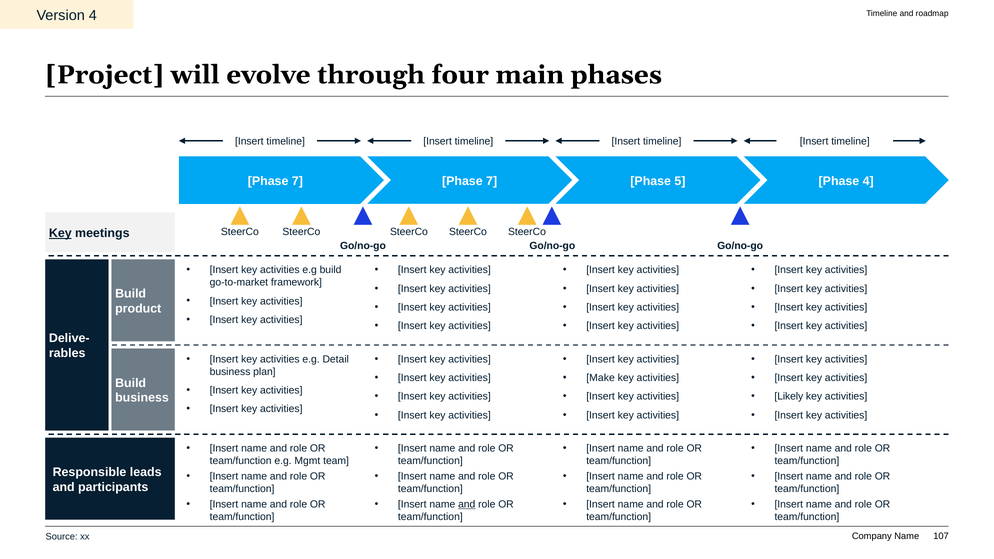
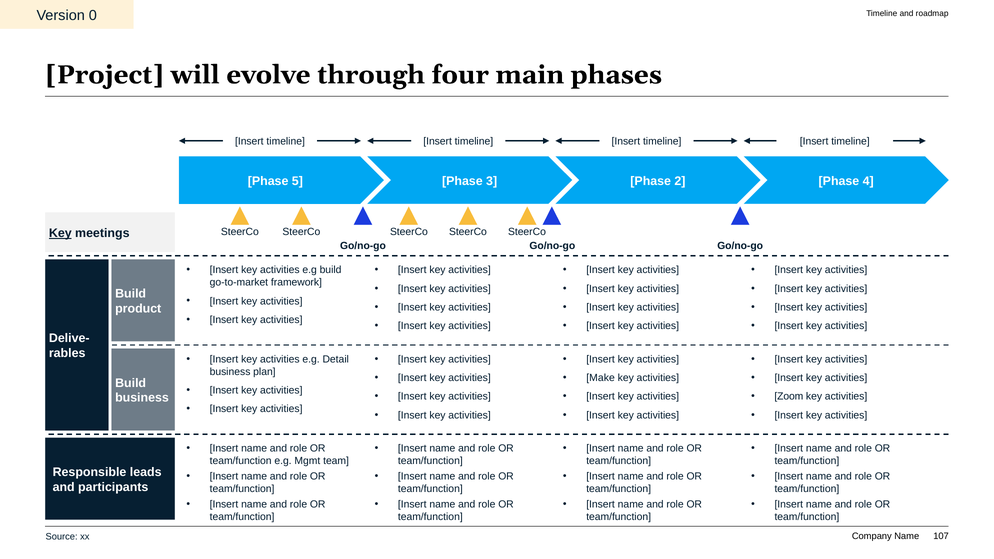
Version 4: 4 -> 0 (93, 15)
7: 7 -> 5 (297, 181)
7: 7 -> 3 (492, 181)
5: 5 -> 2 (680, 181)
Likely: Likely -> Zoom (789, 397)
and underline: present -> none (467, 504)
